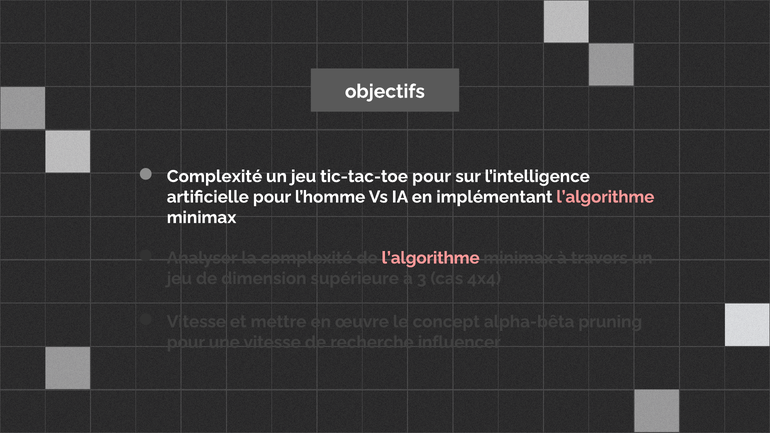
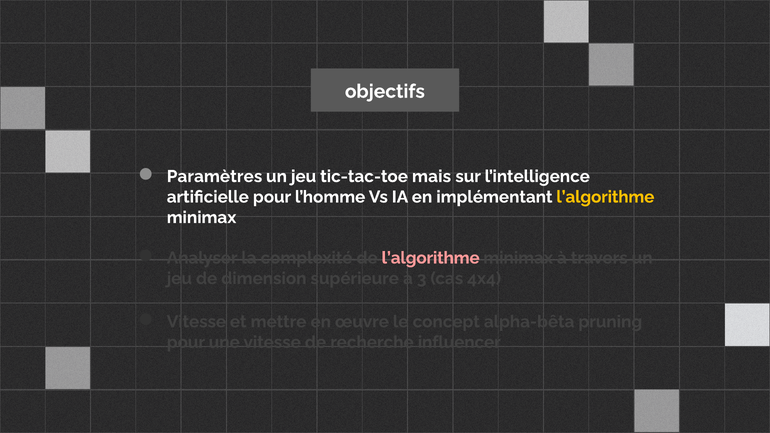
Complexité: Complexité -> Paramètres (215, 176)
tic-tac-toe pour: pour -> mais (432, 176)
l’algorithme colour: pink -> yellow (605, 197)
